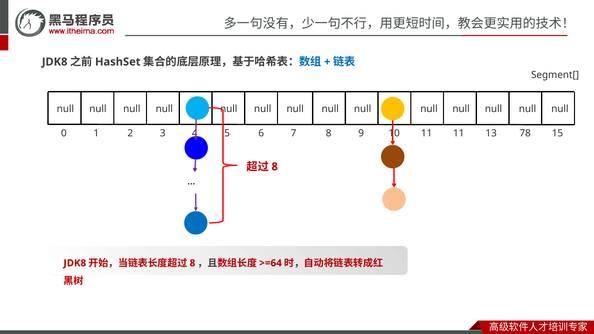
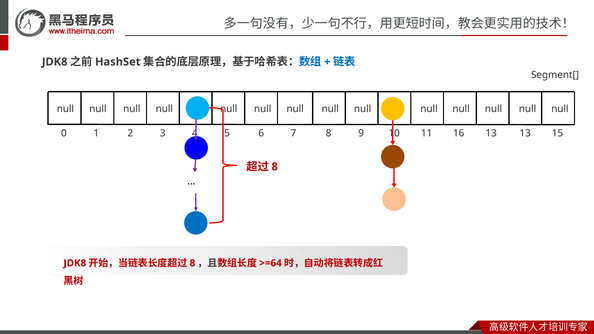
11: 11 -> 16 (459, 133)
13 78: 78 -> 13 (525, 133)
